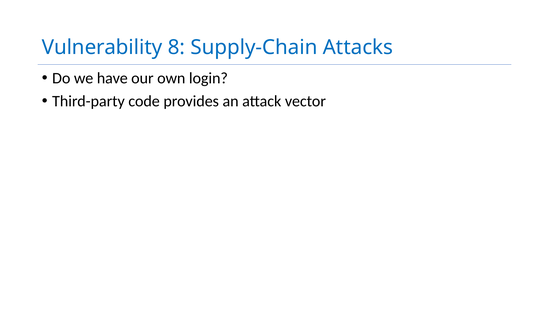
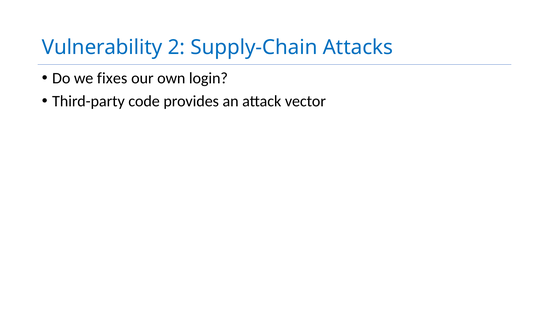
8: 8 -> 2 (176, 47)
have: have -> fixes (112, 78)
